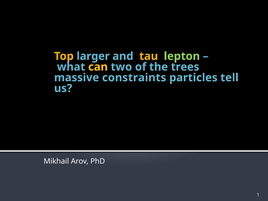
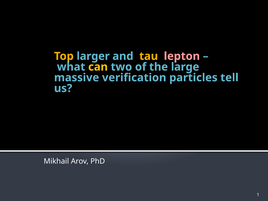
lepton colour: light green -> pink (182, 56)
trees: trees -> large (185, 67)
constraints: constraints -> verification (134, 78)
